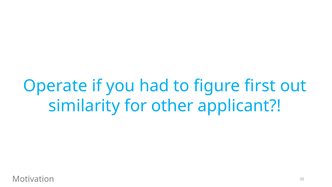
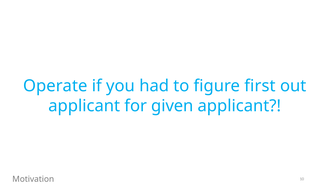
similarity: similarity -> applicant (84, 106)
other: other -> given (172, 106)
